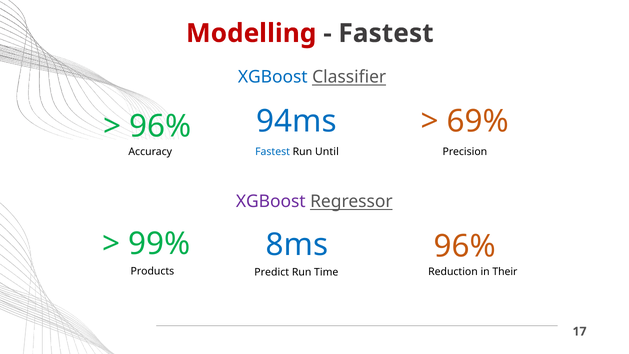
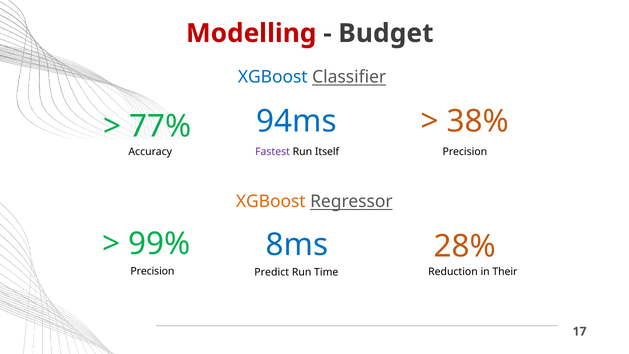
Fastest: Fastest -> Budget (386, 33)
69%: 69% -> 38% (478, 121)
96%: 96% -> 77% (160, 126)
Fastest colour: blue -> purple (273, 152)
Until: Until -> Itself (327, 152)
XGBoost colour: purple -> orange (271, 201)
96%: 96% -> 28% (465, 246)
Products: Products -> Precision (152, 271)
